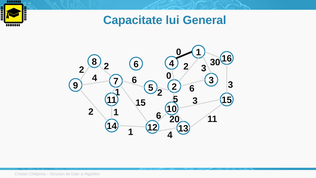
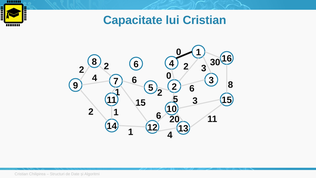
lui General: General -> Cristian (204, 20)
3: 3 -> 8 (230, 85)
